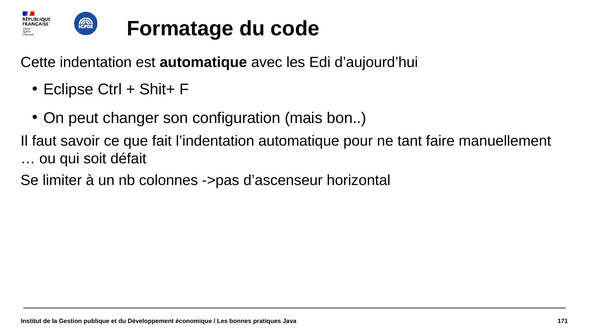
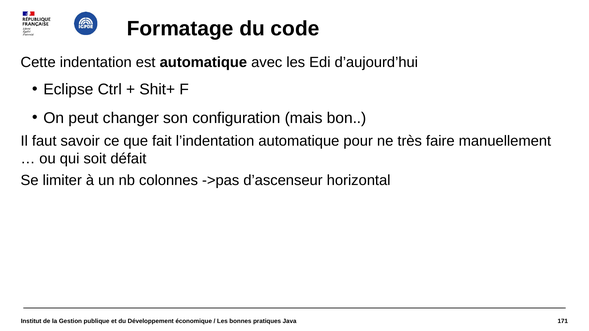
tant: tant -> très (410, 141)
